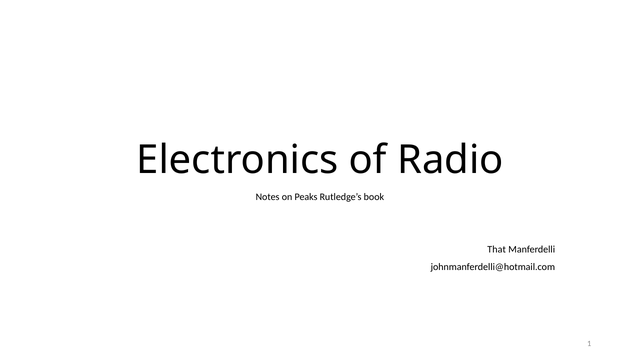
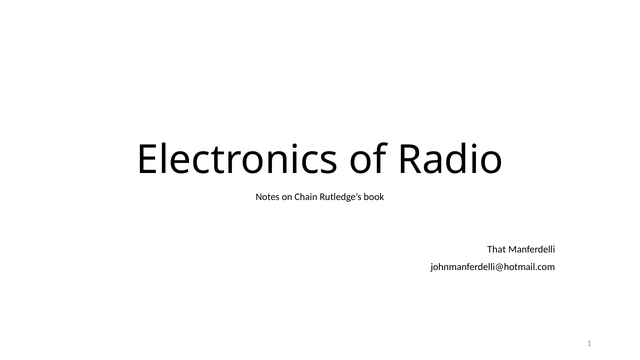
Peaks: Peaks -> Chain (306, 197)
